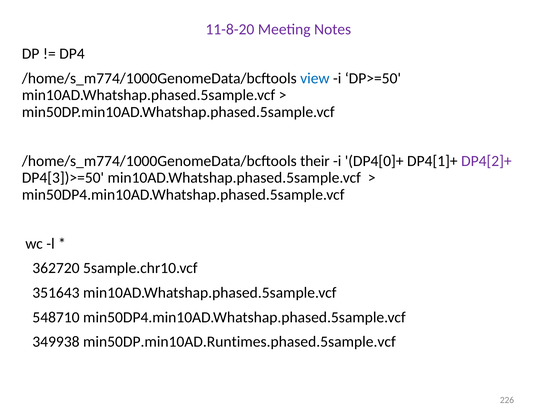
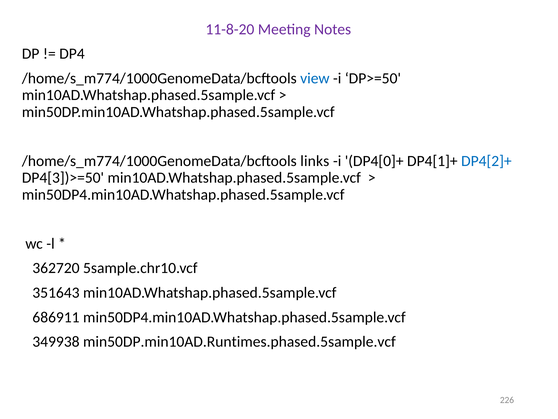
their: their -> links (315, 161)
DP4[2]+ colour: purple -> blue (486, 161)
548710: 548710 -> 686911 (56, 317)
